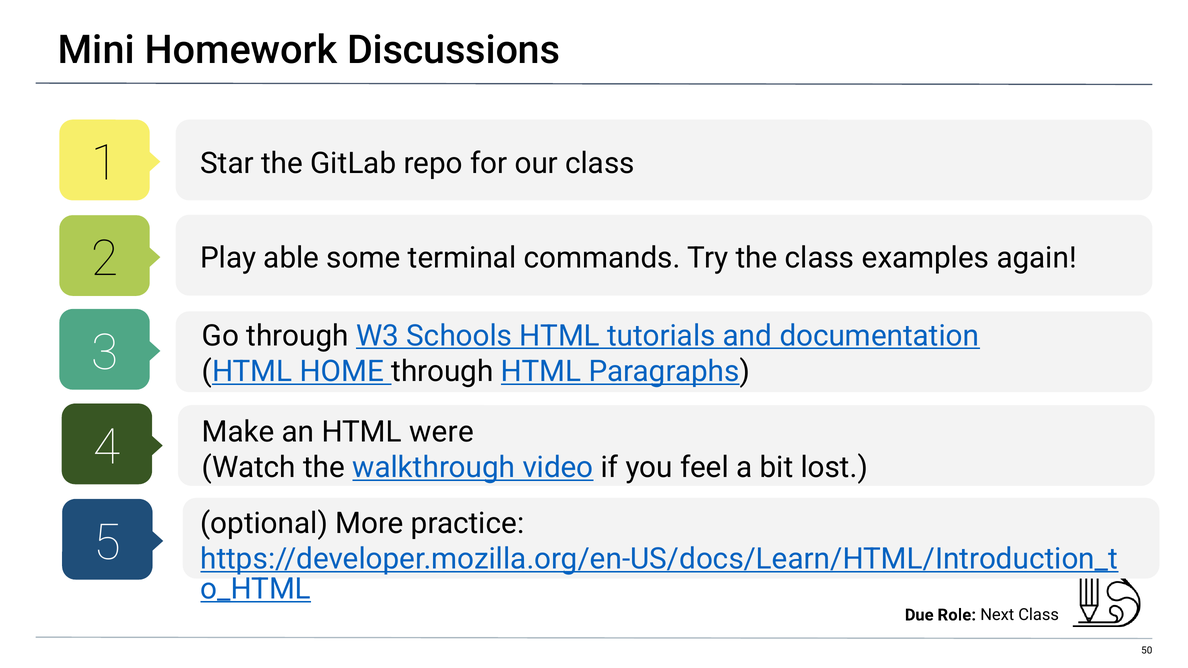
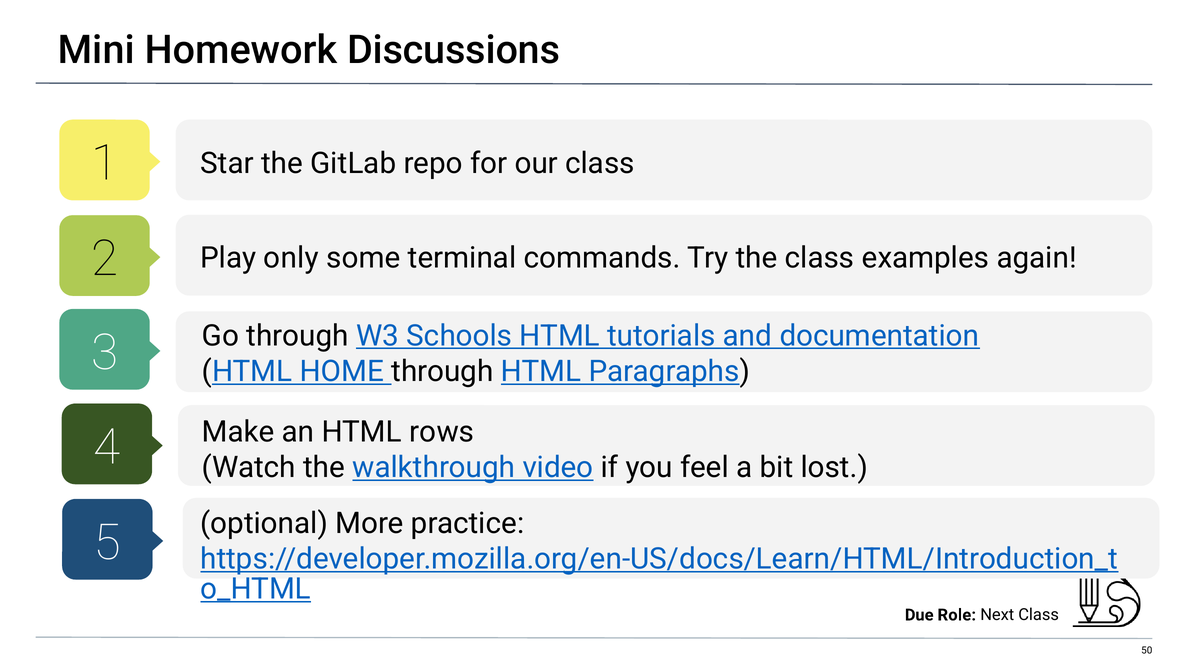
able: able -> only (291, 258)
were: were -> rows (442, 432)
